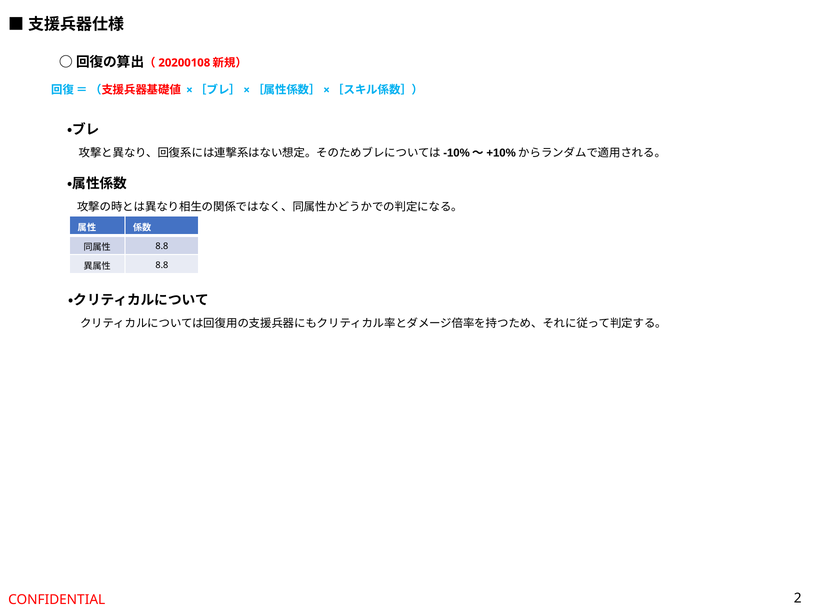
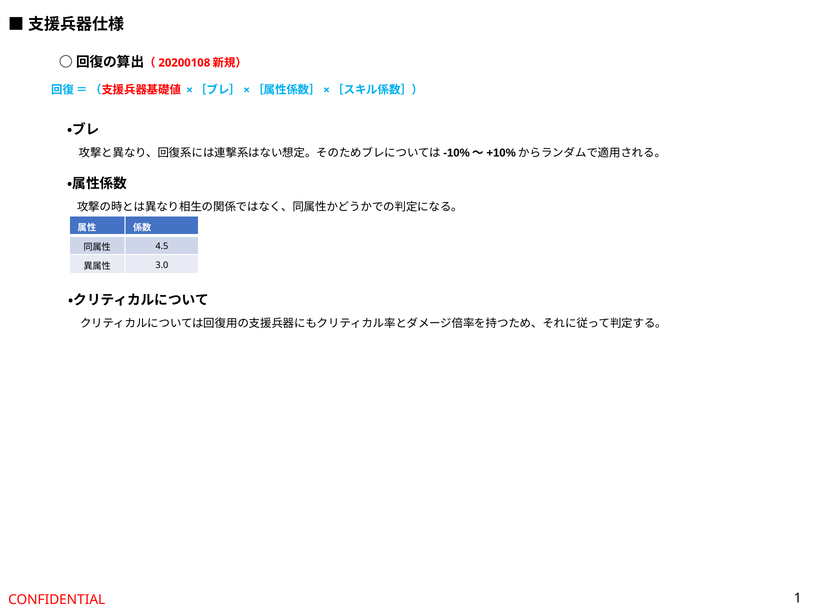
8.8: 8.8 -> 4.5 (162, 246)
8.8: 8.8 -> 3.0 (162, 265)
2: 2 -> 1 (798, 598)
